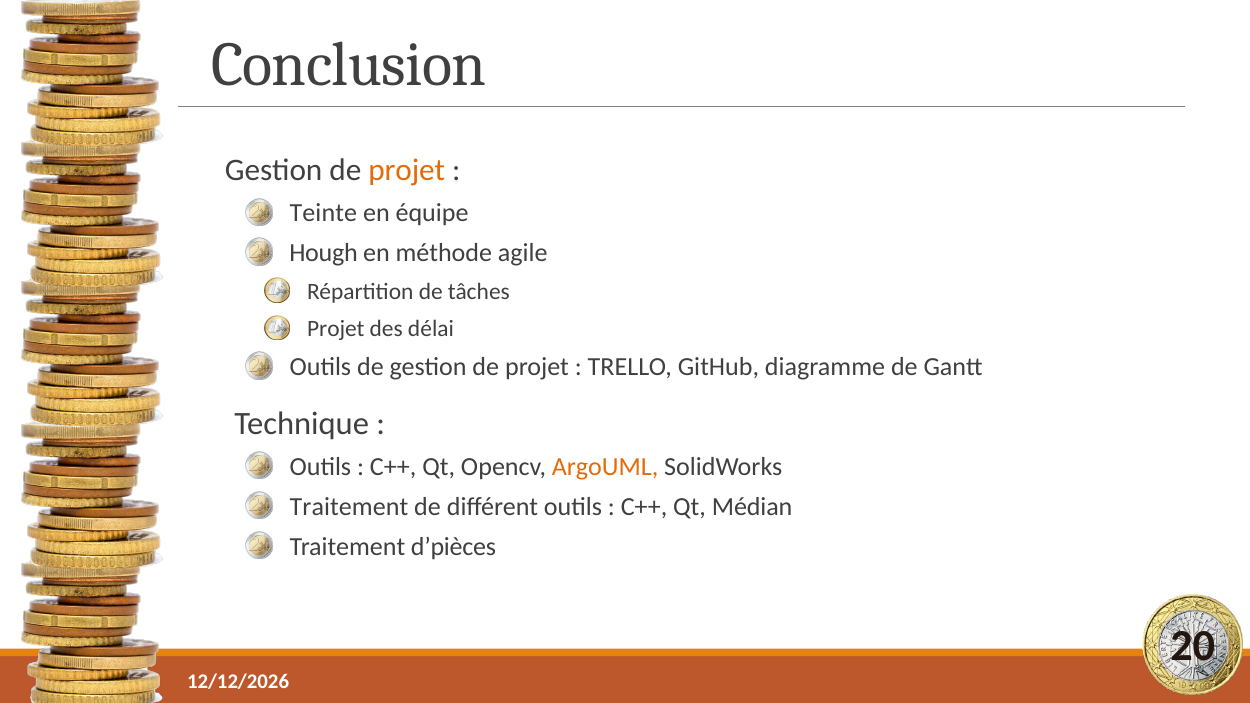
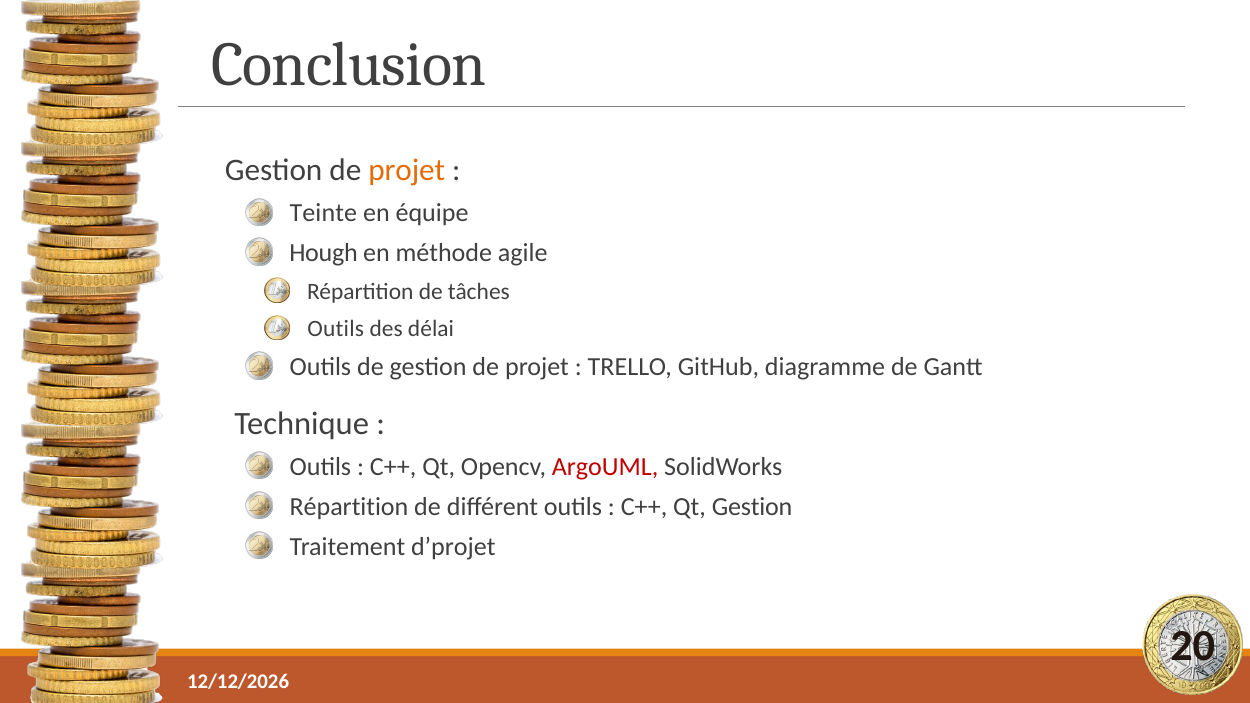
Projet: Projet -> Outils (336, 329)
ArgoUML colour: orange -> red (605, 467)
Traitement: Traitement -> Répartition (349, 507)
Qt Médian: Médian -> Gestion (752, 507)
d’pièces: d’pièces -> d’projet (453, 547)
